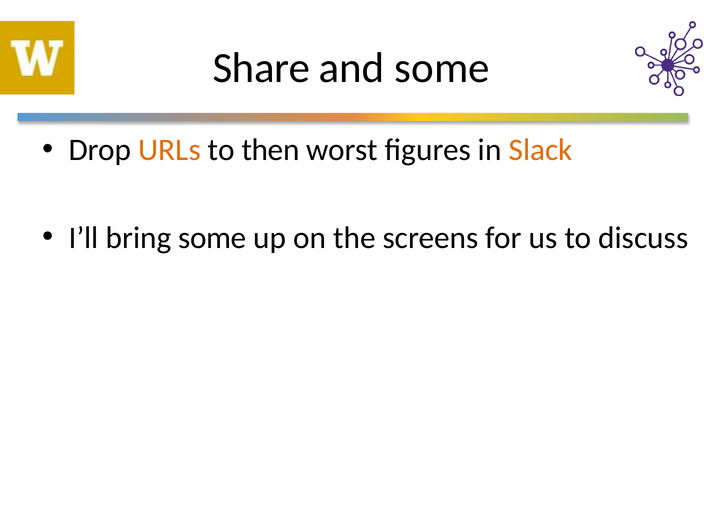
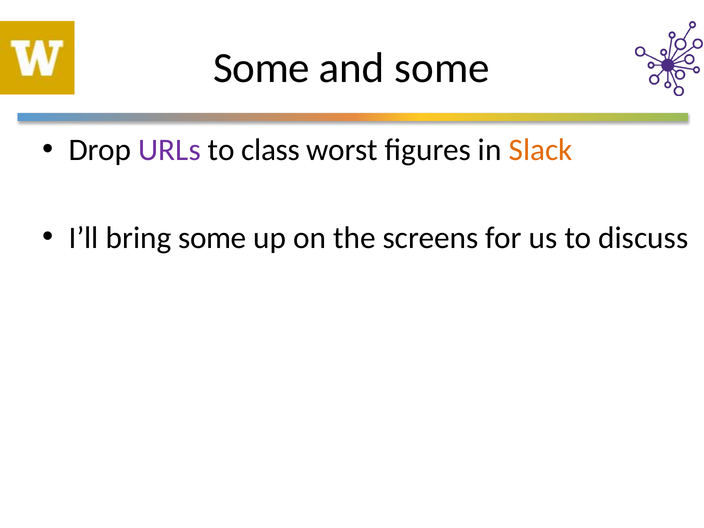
Share: Share -> Some (261, 68)
URLs colour: orange -> purple (170, 150)
then: then -> class (271, 150)
